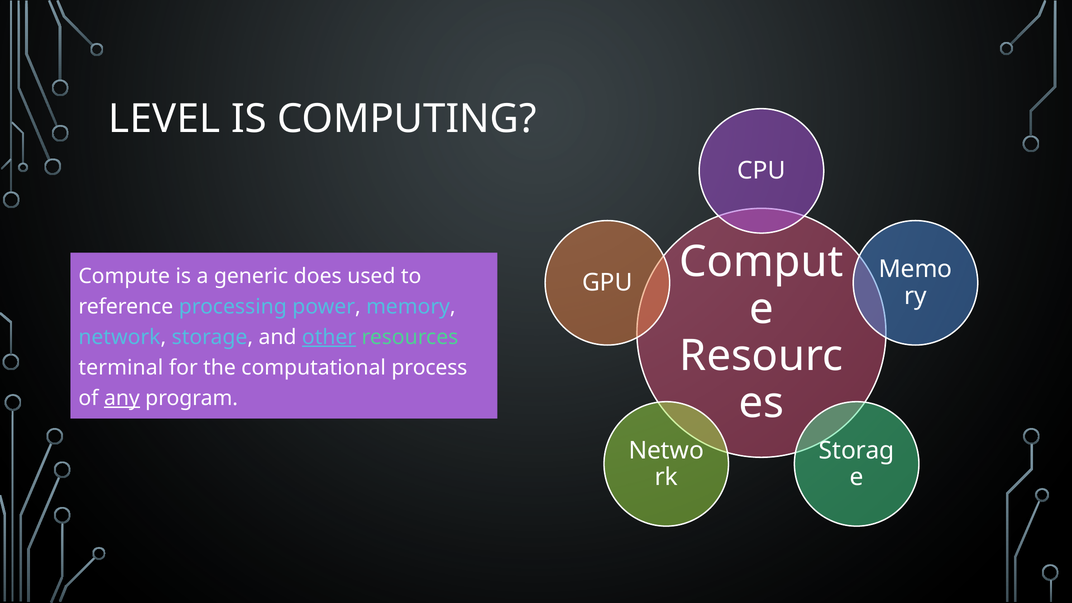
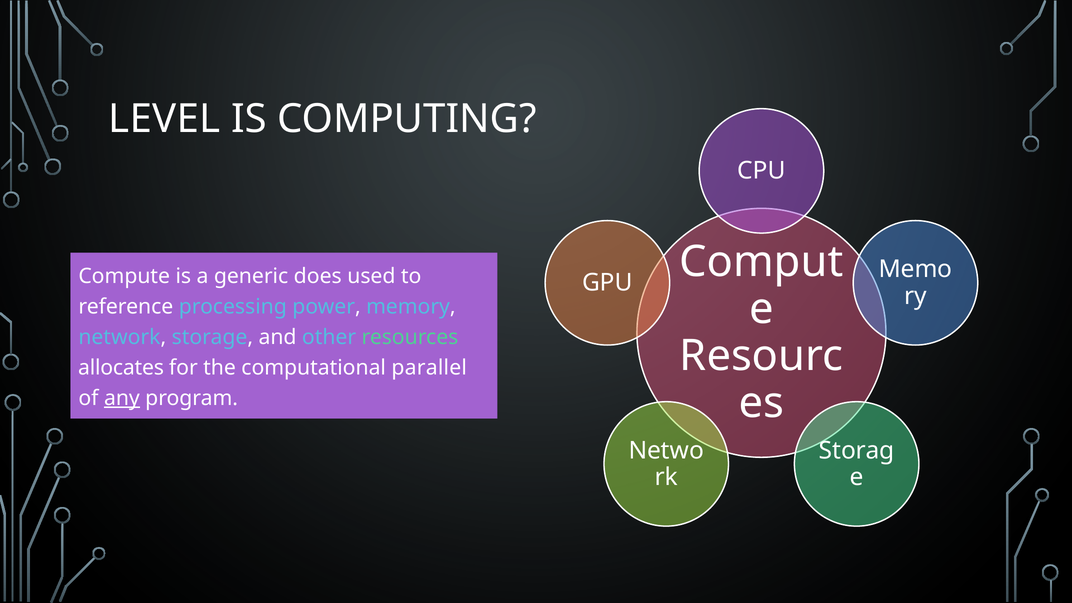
other underline: present -> none (329, 337)
terminal: terminal -> allocates (121, 368)
process: process -> parallel (429, 368)
